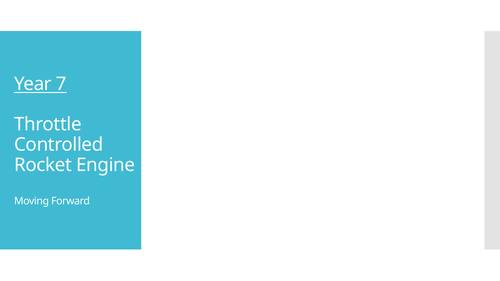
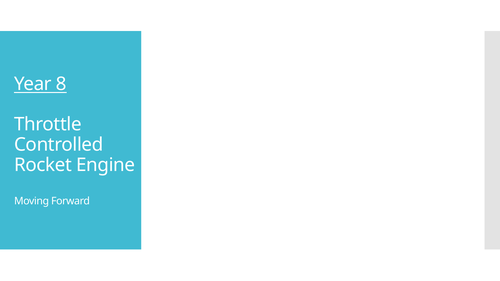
7: 7 -> 8 (61, 84)
